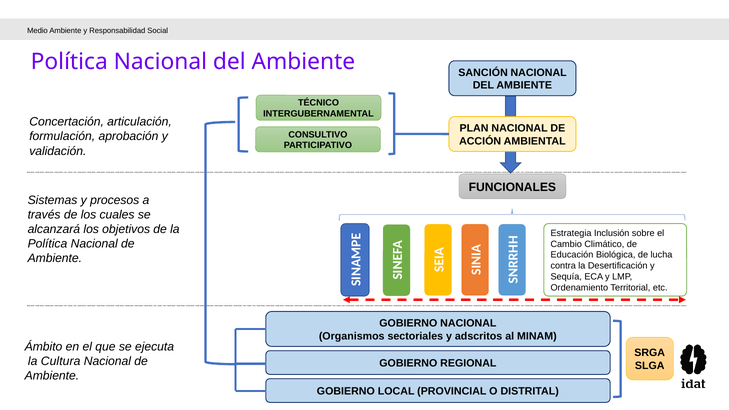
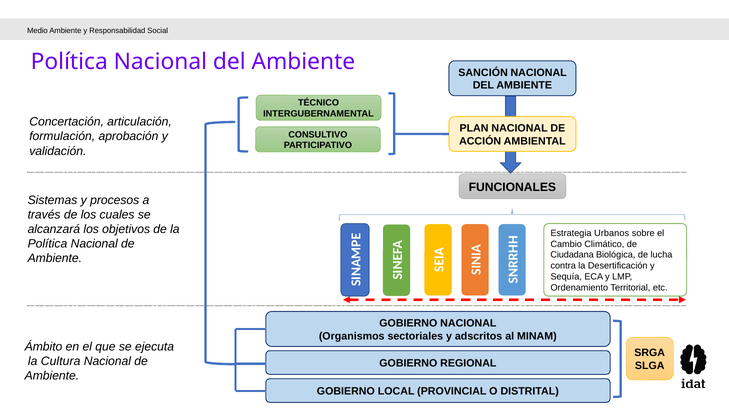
Inclusión: Inclusión -> Urbanos (612, 233)
Educación: Educación -> Ciudadana (572, 255)
